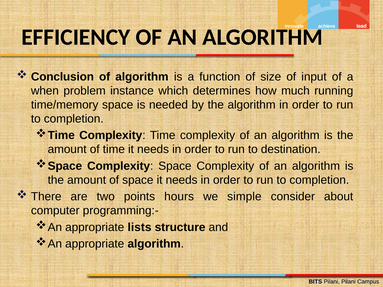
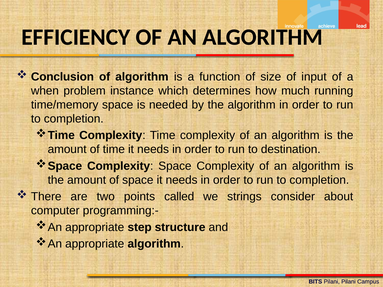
hours: hours -> called (179, 197)
simple: simple -> strings (244, 197)
lists: lists -> step (140, 227)
